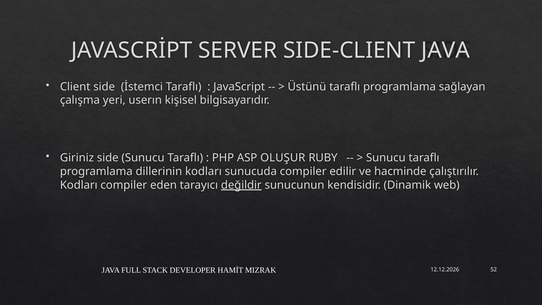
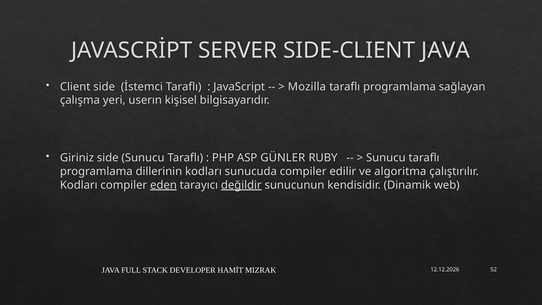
Üstünü: Üstünü -> Mozilla (307, 87)
OLUŞUR: OLUŞUR -> GÜNLER (283, 158)
hacminde: hacminde -> algoritma (400, 171)
eden underline: none -> present (163, 185)
